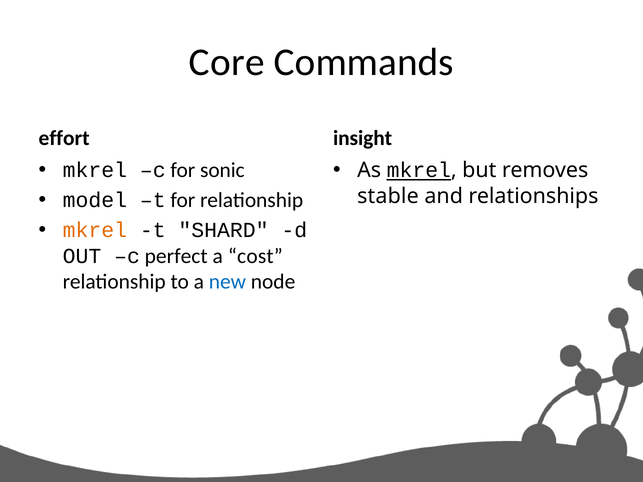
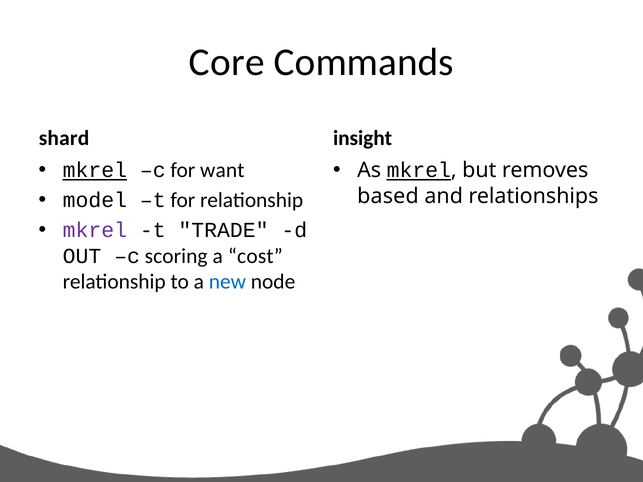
effort: effort -> shard (64, 138)
mkrel underline: none -> present (95, 171)
sonic: sonic -> want (222, 171)
stable: stable -> based (388, 196)
mkrel colour: orange -> purple (95, 231)
SHARD: SHARD -> TRADE (224, 231)
perfect: perfect -> scoring (176, 256)
